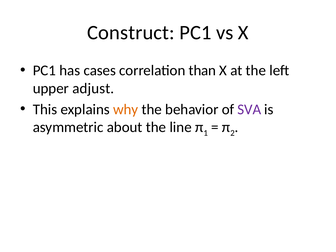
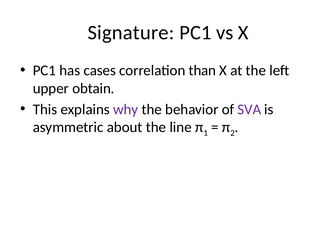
Construct: Construct -> Signature (131, 33)
adjust: adjust -> obtain (93, 88)
why colour: orange -> purple (126, 109)
